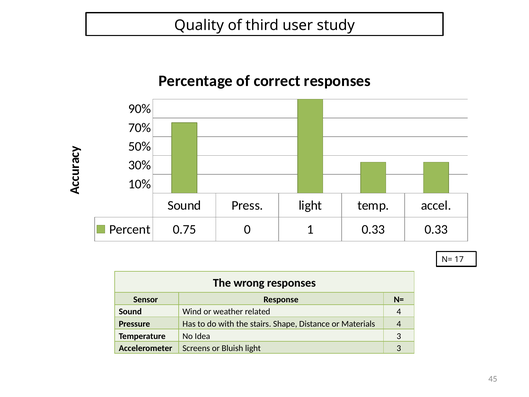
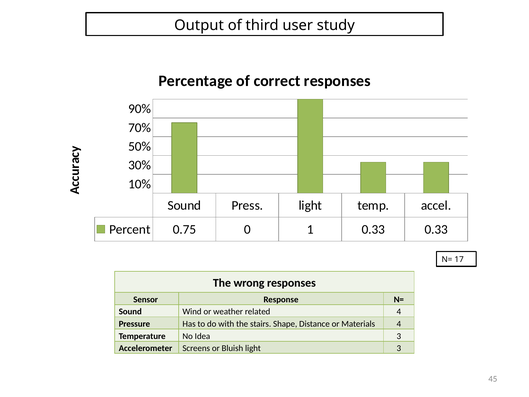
Quality: Quality -> Output (199, 25)
